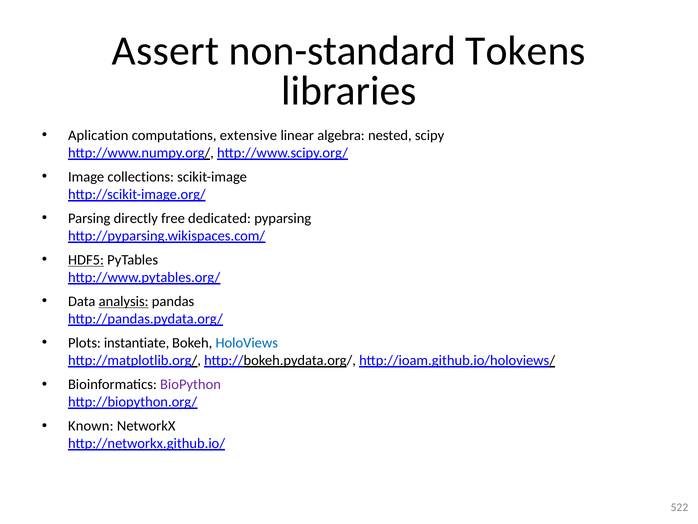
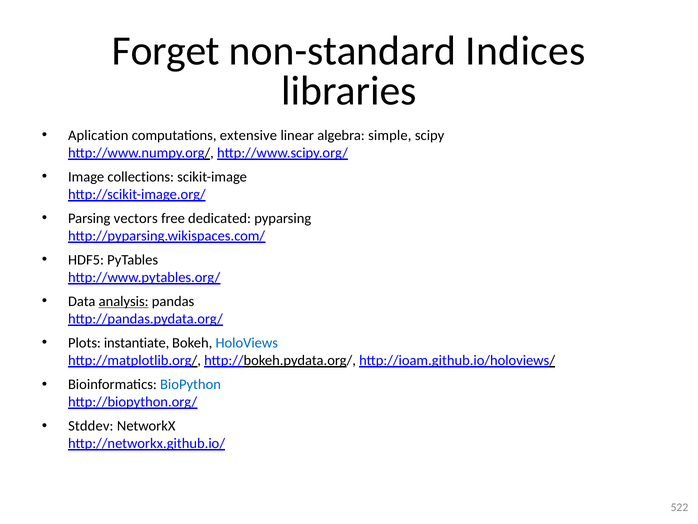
Assert: Assert -> Forget (166, 51)
Tokens: Tokens -> Indices (525, 51)
nested: nested -> simple (390, 135)
directly: directly -> vectors (136, 218)
HDF5 underline: present -> none (86, 260)
BioPython colour: purple -> blue (191, 384)
Known: Known -> Stddev (91, 426)
